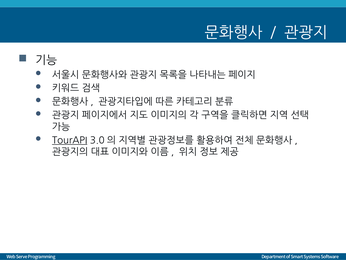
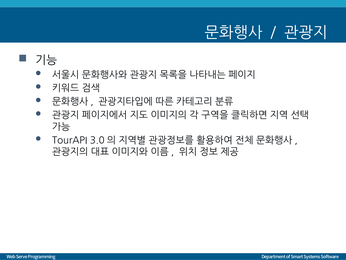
TourAPI underline: present -> none (70, 140)
